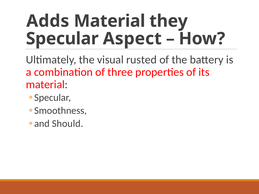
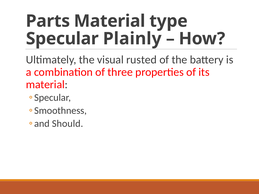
Adds: Adds -> Parts (48, 21)
they: they -> type (169, 21)
Aspect: Aspect -> Plainly (132, 39)
